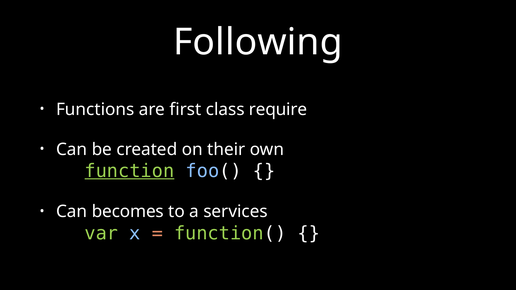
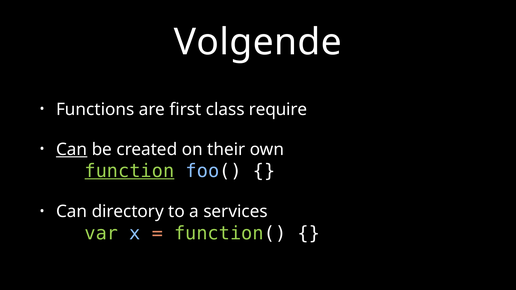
Following: Following -> Volgende (258, 42)
Can underline: none -> present (72, 149)
becomes: becomes -> directory (128, 212)
